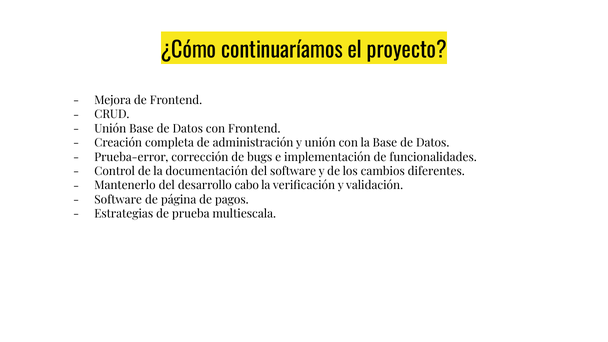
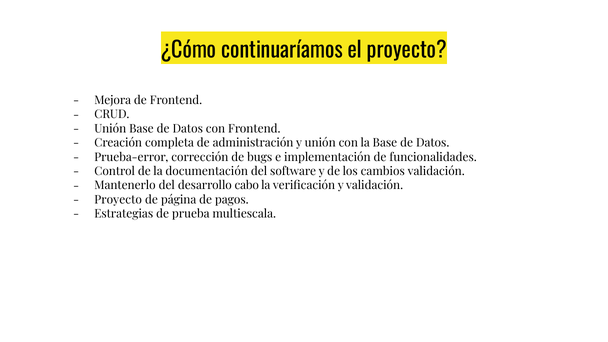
cambios diferentes: diferentes -> validación (436, 171)
Software: Software -> Proyecto (118, 200)
